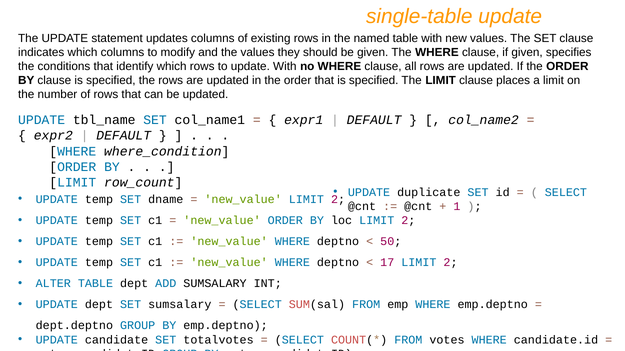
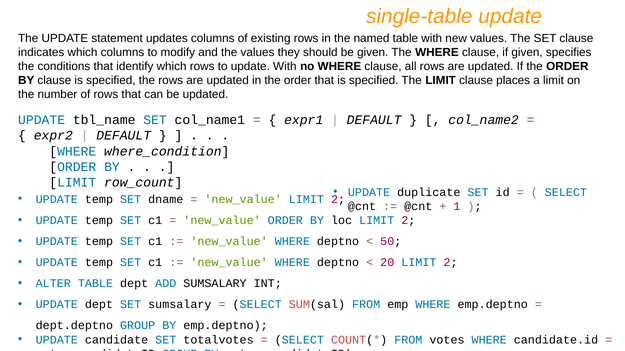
17: 17 -> 20 (387, 263)
